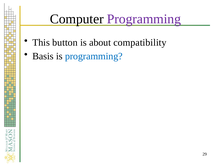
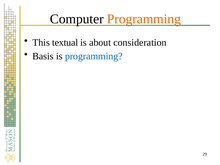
Programming colour: purple -> orange (144, 19)
button: button -> textual (65, 42)
compatibility: compatibility -> consideration (140, 42)
